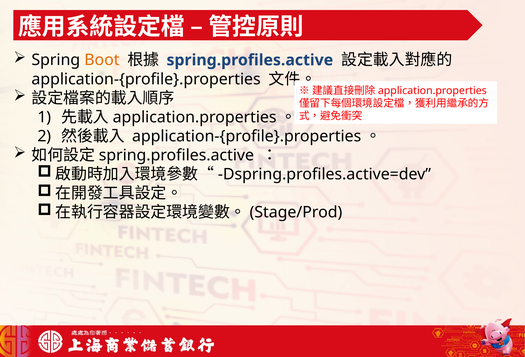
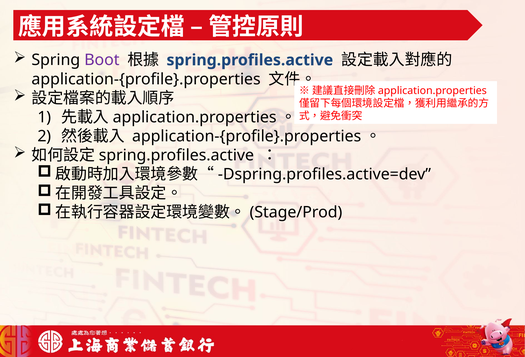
Boot colour: orange -> purple (102, 60)
